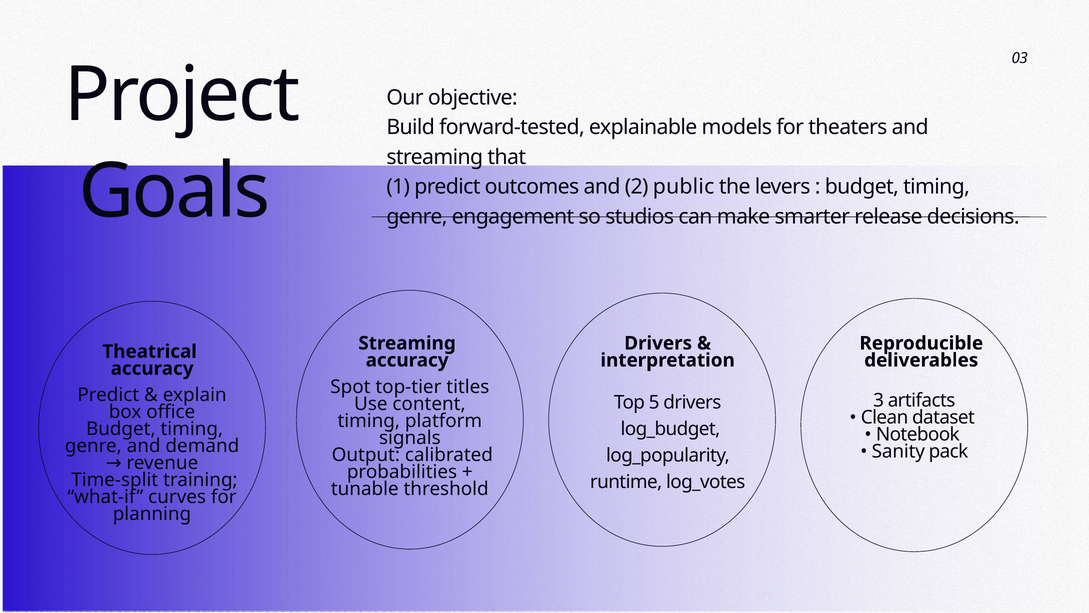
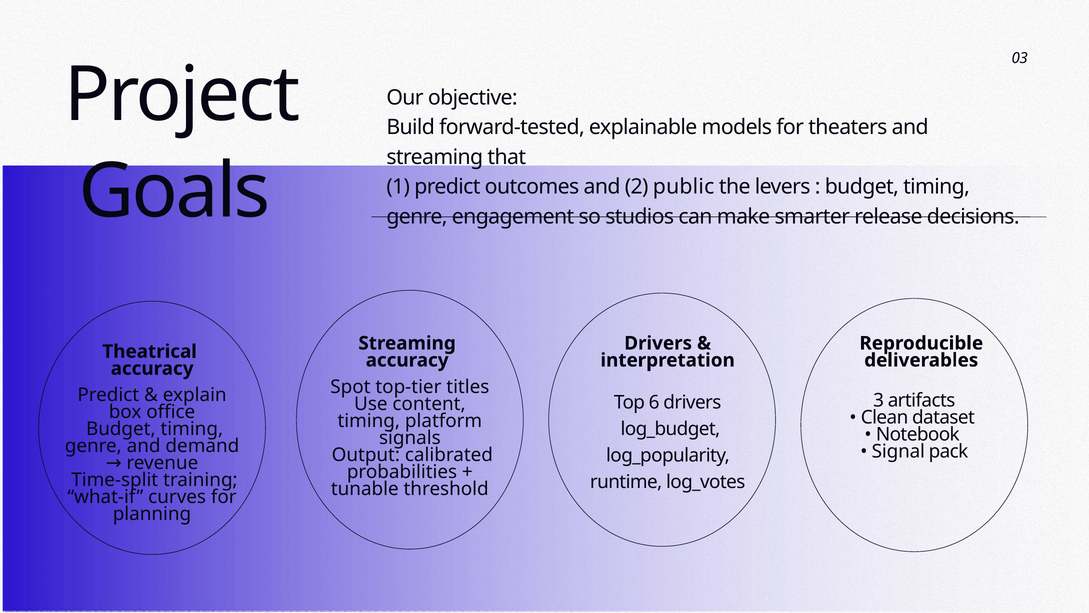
5: 5 -> 6 (654, 402)
Sanity: Sanity -> Signal (898, 451)
